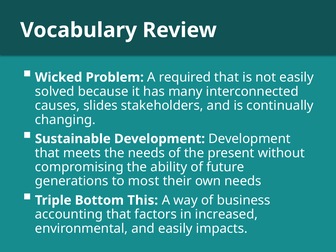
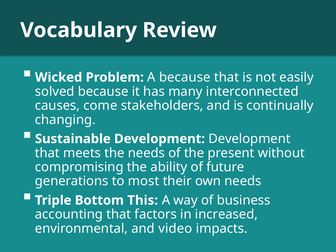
A required: required -> because (185, 77)
slides: slides -> come (100, 106)
and easily: easily -> video (175, 229)
